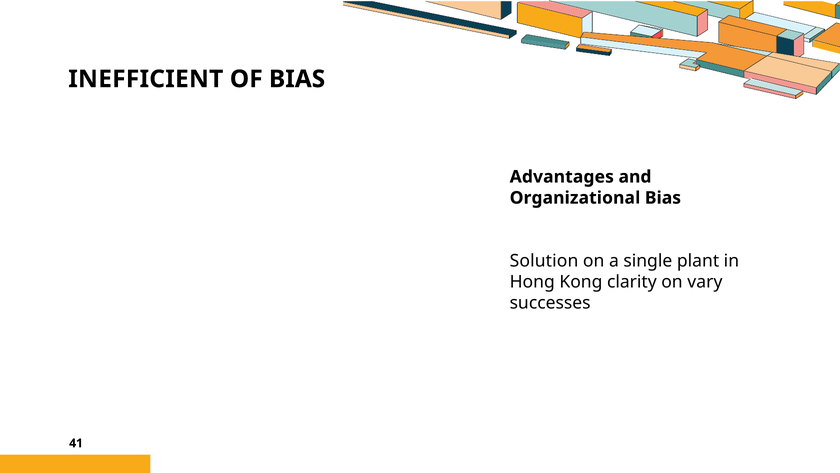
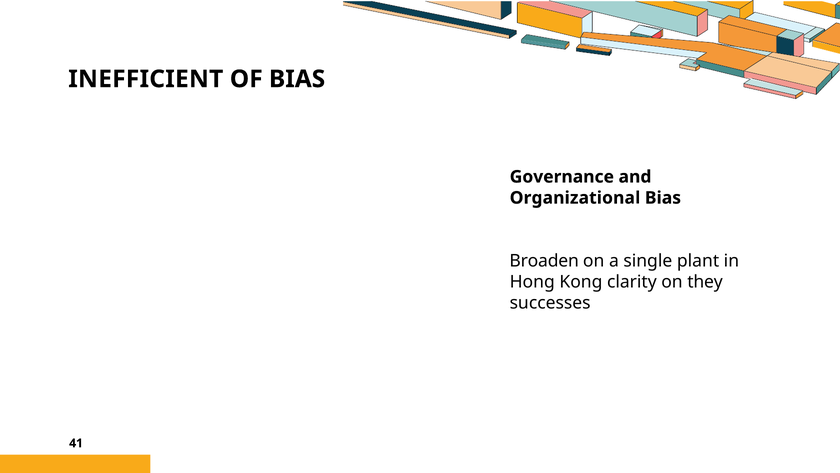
Advantages: Advantages -> Governance (562, 177)
Solution: Solution -> Broaden (544, 261)
vary: vary -> they (705, 282)
